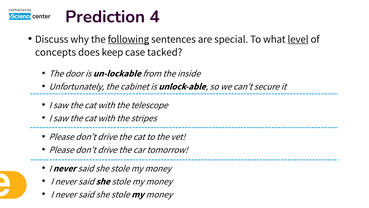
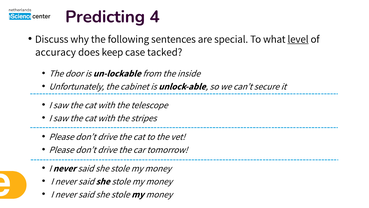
Prediction: Prediction -> Predicting (105, 17)
following underline: present -> none (128, 39)
concepts: concepts -> accuracy (55, 52)
